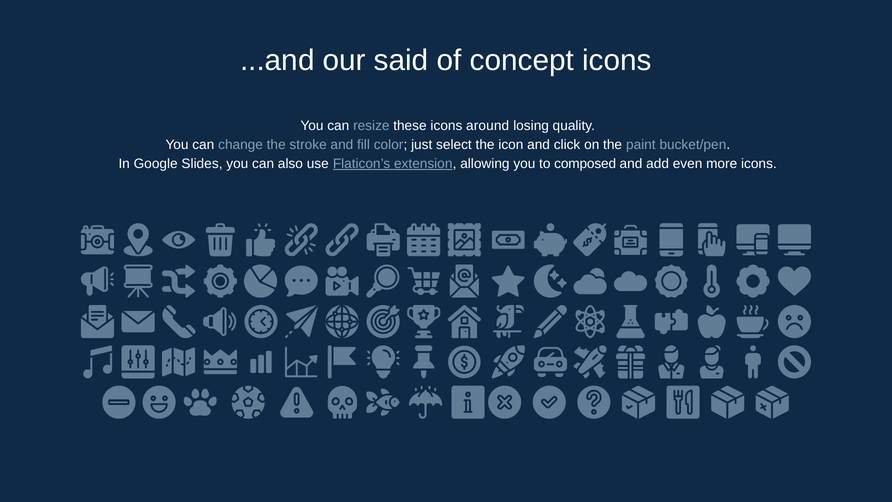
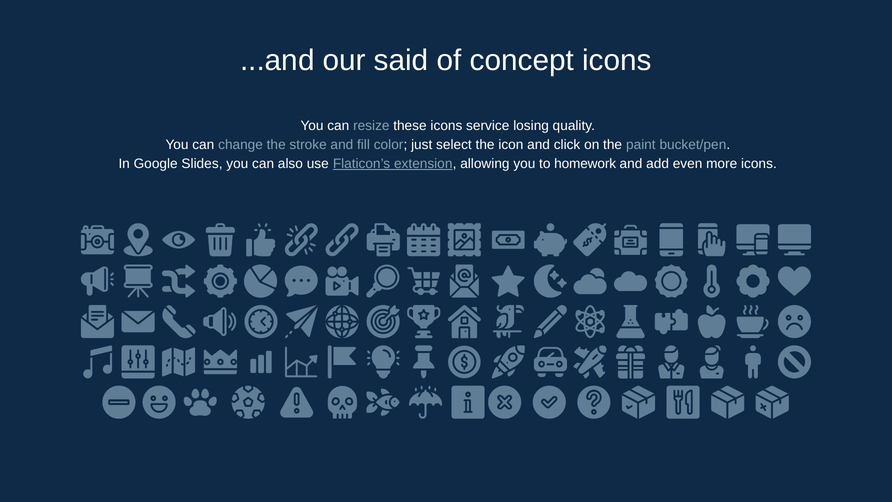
around: around -> service (488, 126)
composed: composed -> homework (585, 163)
